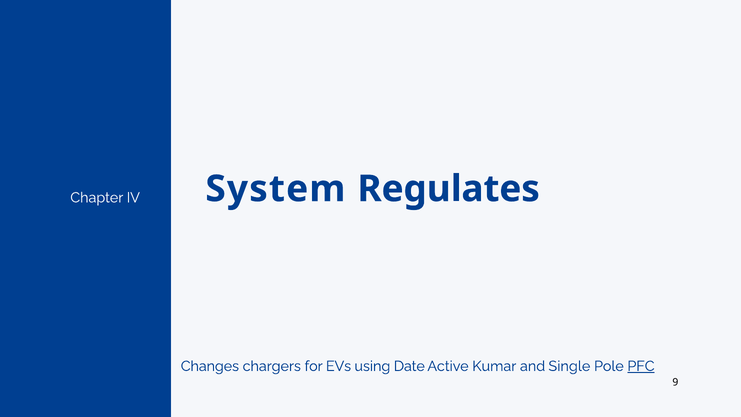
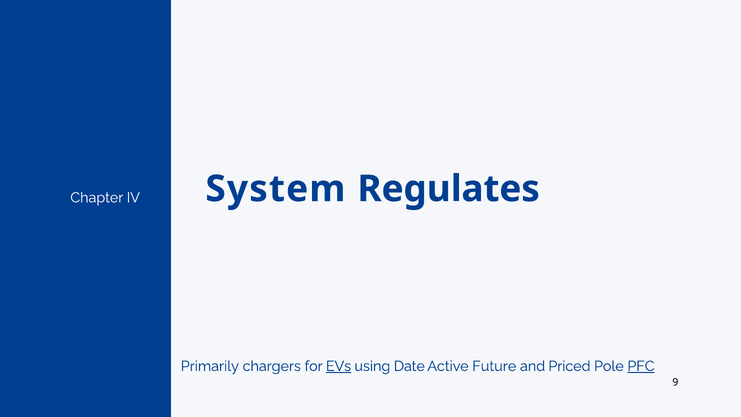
Changes: Changes -> Primarily (210, 366)
EVs underline: none -> present (338, 366)
Kumar: Kumar -> Future (494, 366)
Single: Single -> Priced (569, 366)
